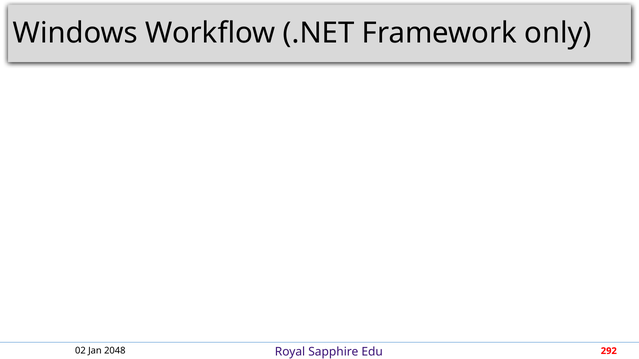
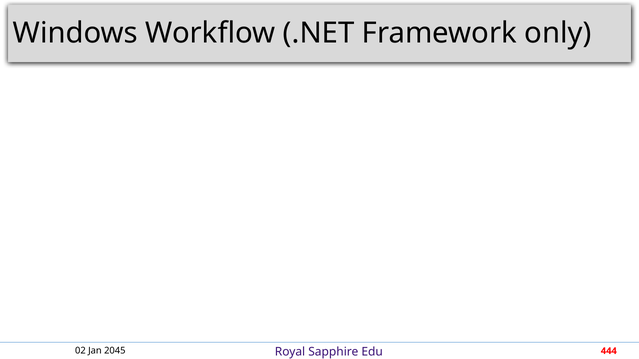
2048: 2048 -> 2045 (115, 351)
292: 292 -> 444 (609, 351)
